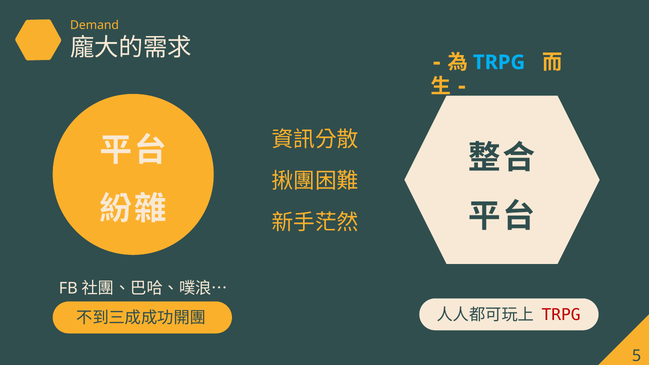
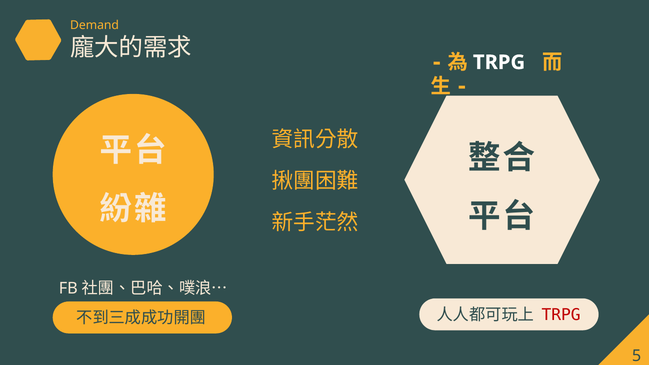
TRPG colour: light blue -> white (499, 62)
